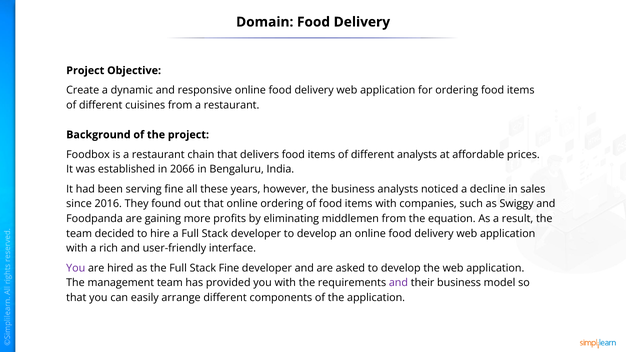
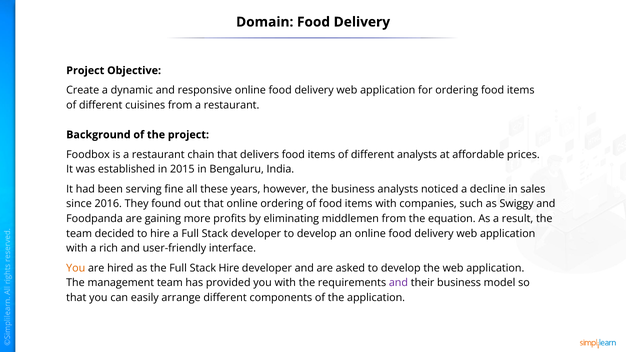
2066: 2066 -> 2015 (182, 169)
You colour: purple -> orange (76, 268)
Stack Fine: Fine -> Hire (229, 268)
